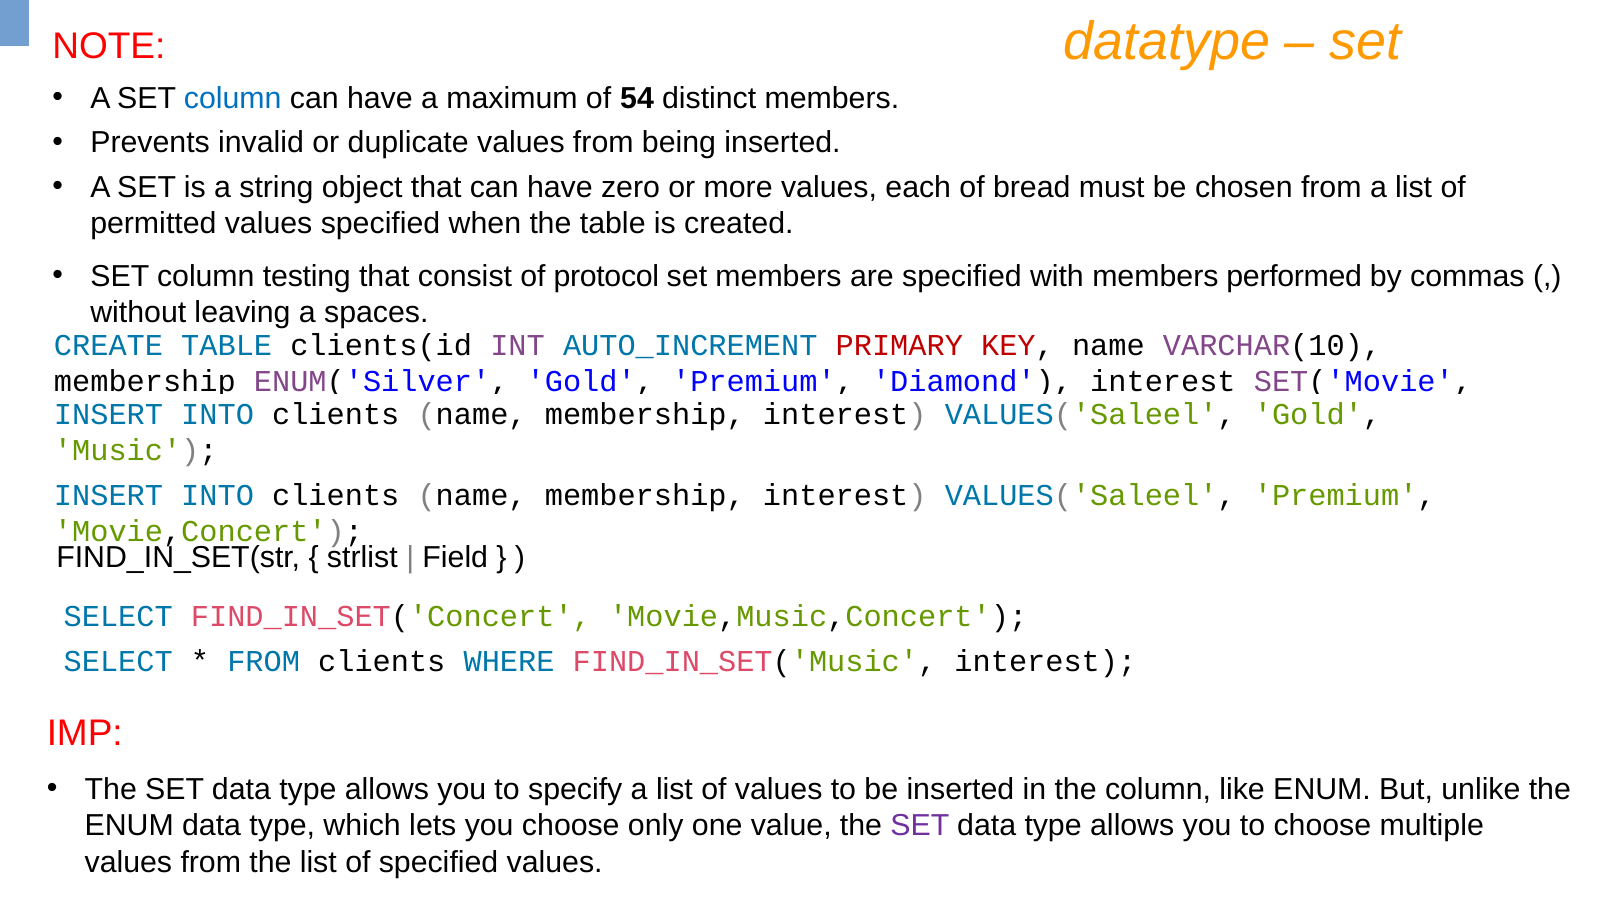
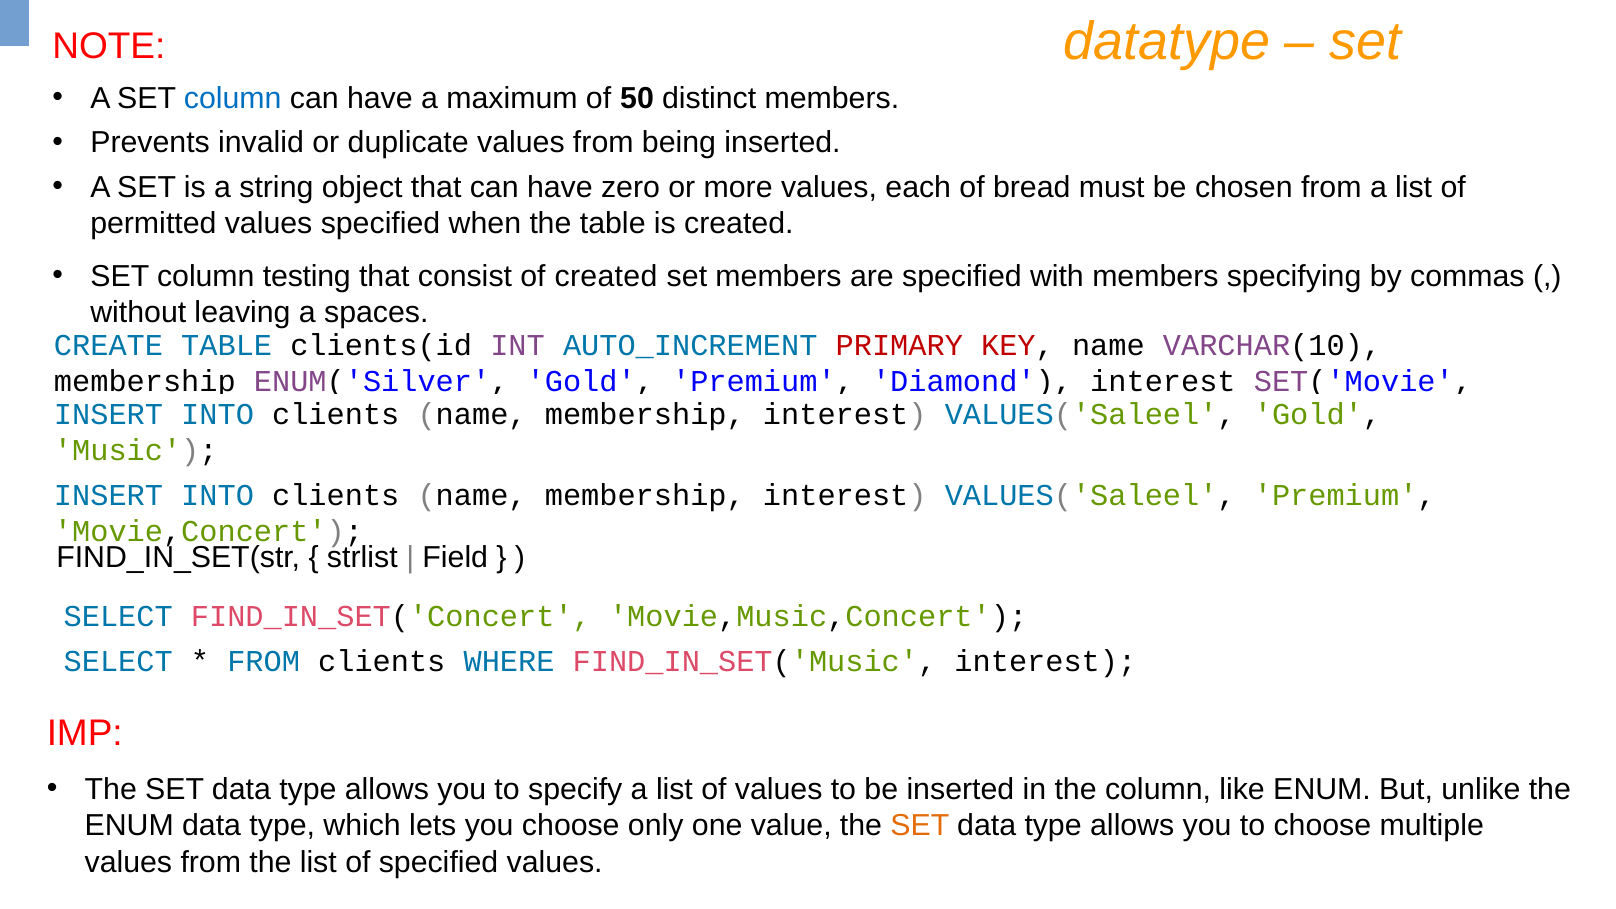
54: 54 -> 50 (637, 98)
of protocol: protocol -> created (606, 276)
performed: performed -> specifying (1294, 276)
SET colour: purple -> orange (920, 826)
